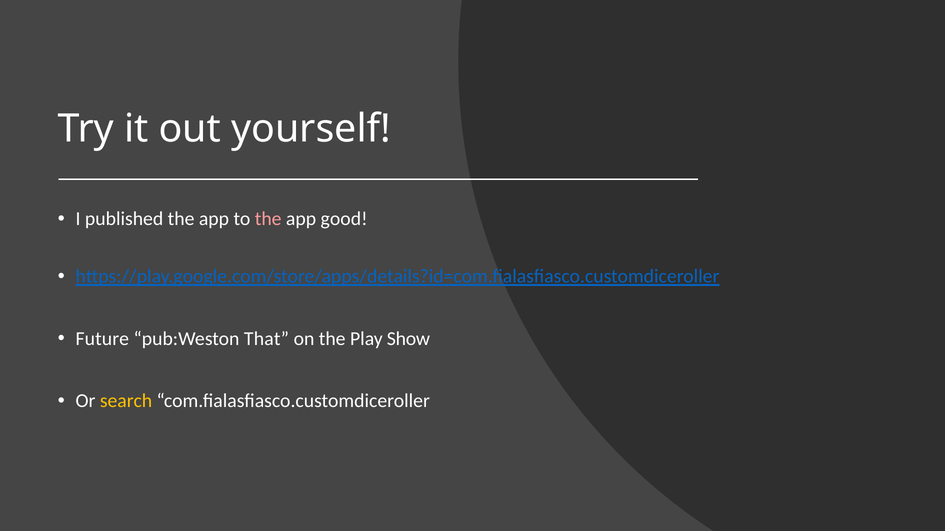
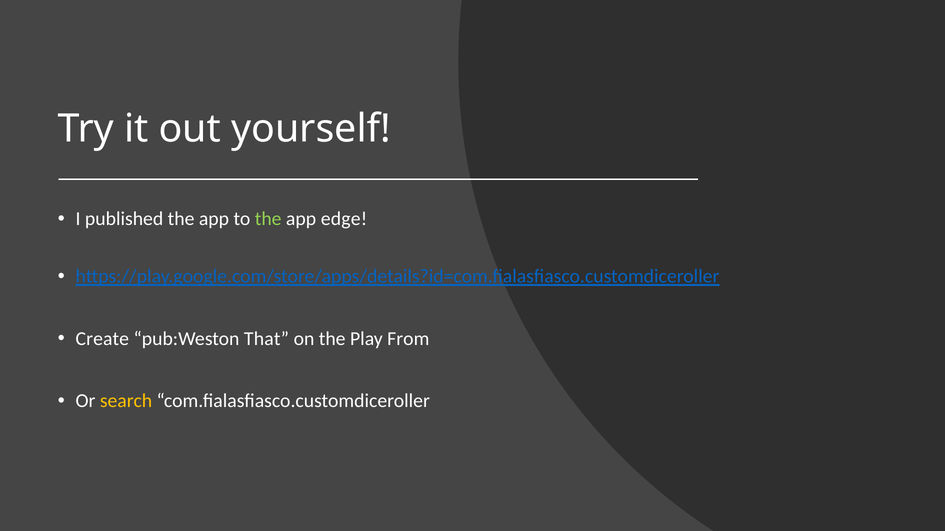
the colour: pink -> light green (268, 219)
good: good -> edge (344, 219)
Future: Future -> Create (102, 339)
Show: Show -> From (408, 339)
